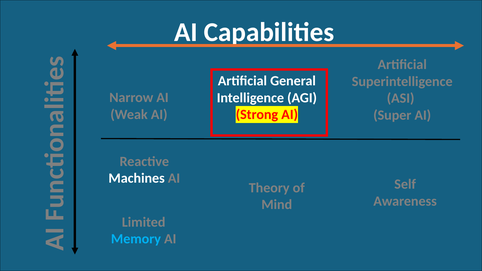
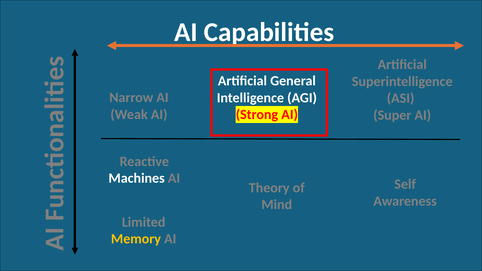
Memory colour: light blue -> yellow (136, 239)
